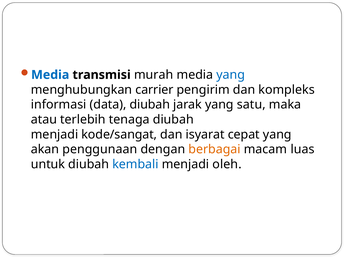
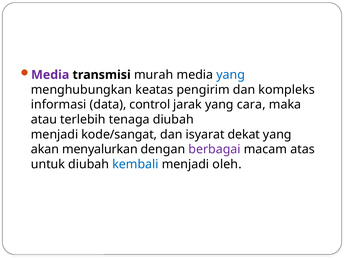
Media colour: blue -> purple (50, 75)
carrier: carrier -> keatas (154, 90)
data diubah: diubah -> control (150, 105)
satu: satu -> cara (251, 105)
cepat: cepat -> dekat (244, 134)
penggunaan: penggunaan -> menyalurkan (100, 149)
berbagai colour: orange -> purple (215, 149)
luas: luas -> atas (303, 149)
